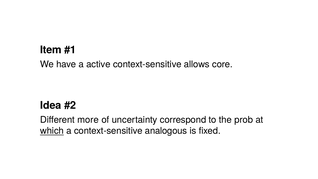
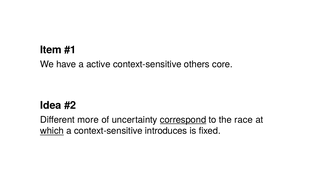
allows: allows -> others (197, 64)
correspond underline: none -> present (183, 120)
prob: prob -> race (244, 120)
analogous: analogous -> introduces (166, 131)
